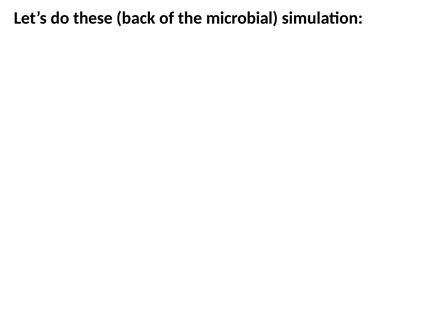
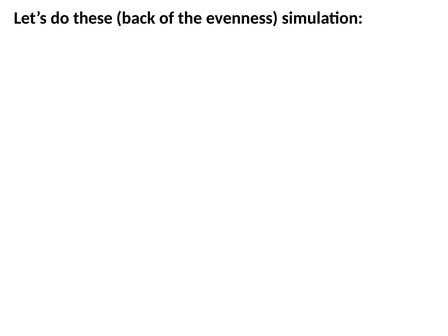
microbial: microbial -> evenness (242, 18)
